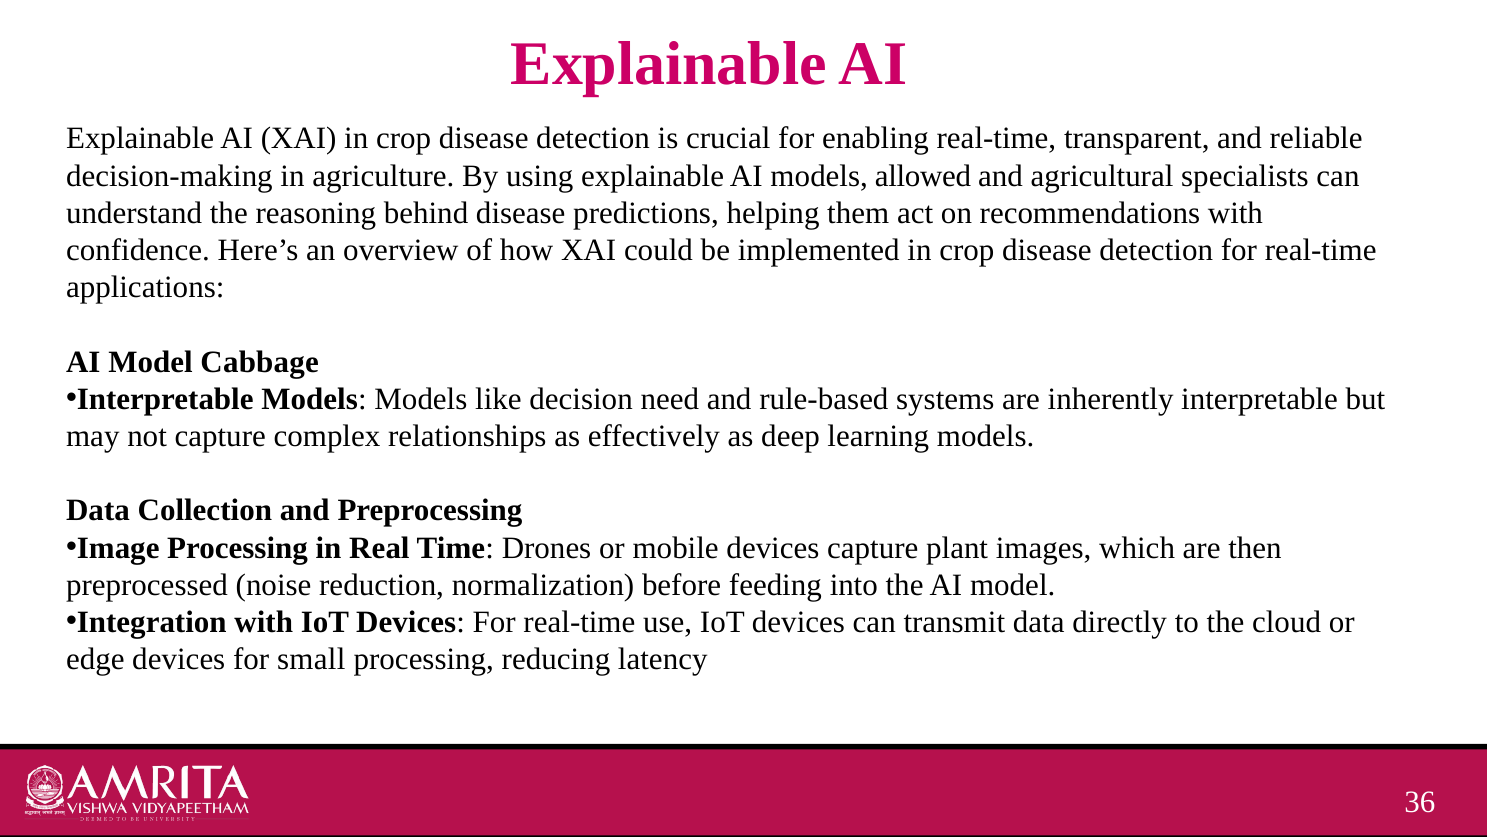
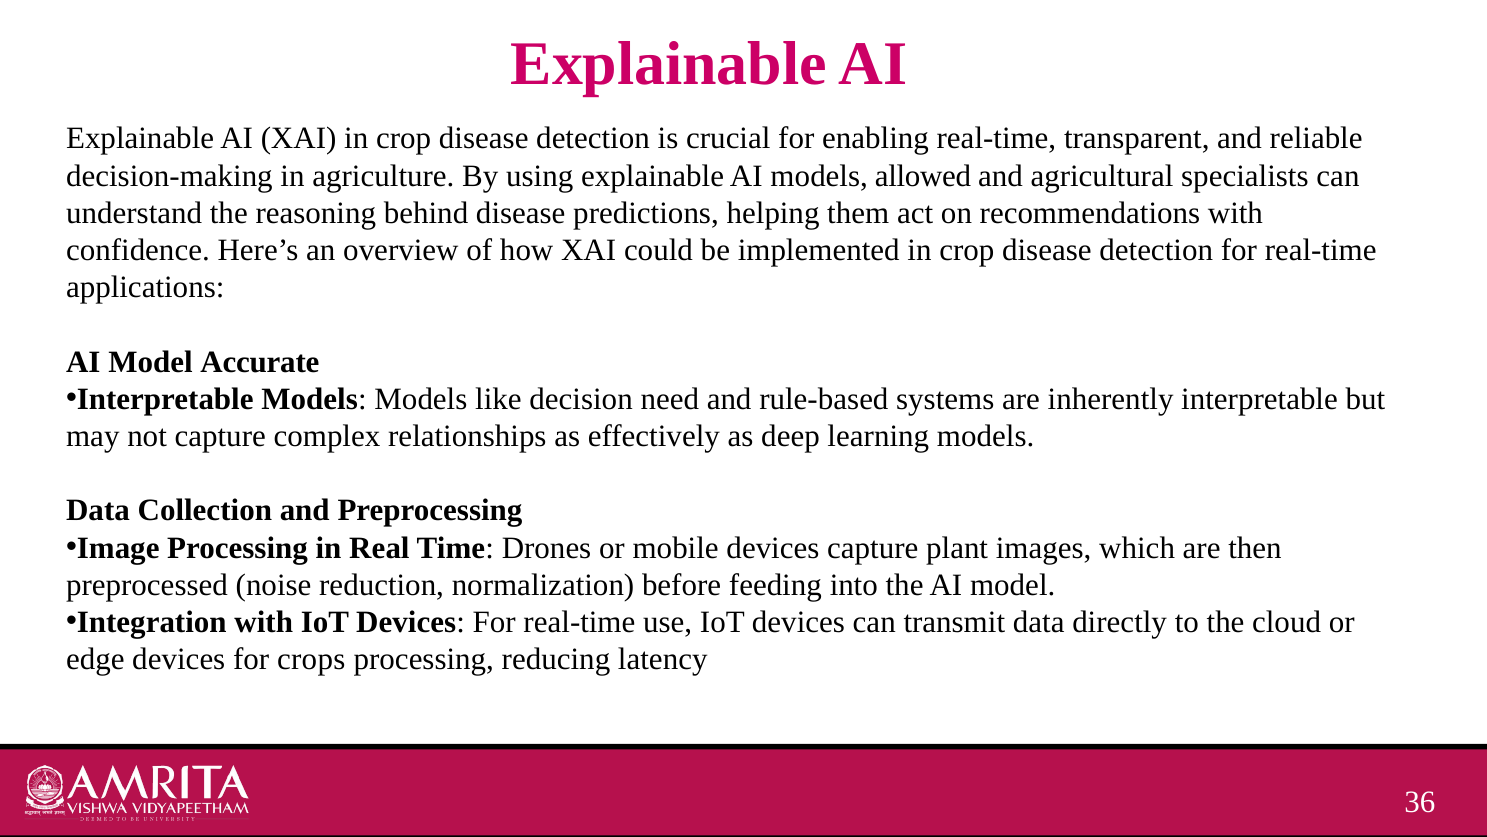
Cabbage: Cabbage -> Accurate (260, 362)
small: small -> crops (311, 659)
